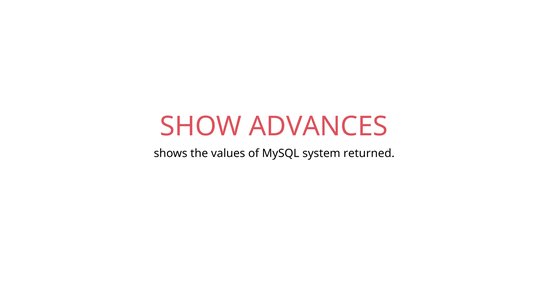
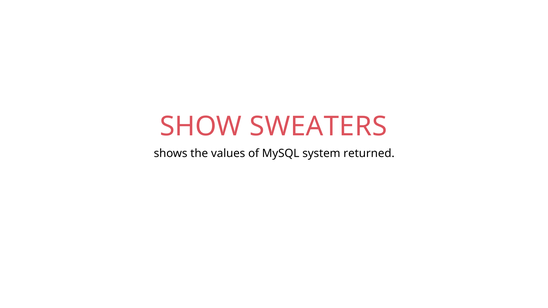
ADVANCES: ADVANCES -> SWEATERS (318, 127)
